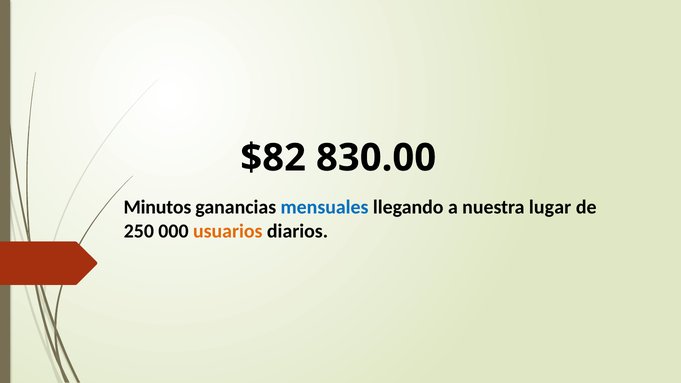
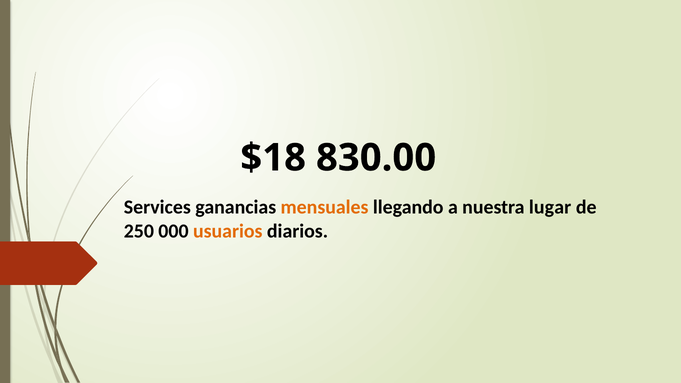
$82: $82 -> $18 (273, 158)
Minutos: Minutos -> Services (157, 207)
mensuales colour: blue -> orange (325, 207)
